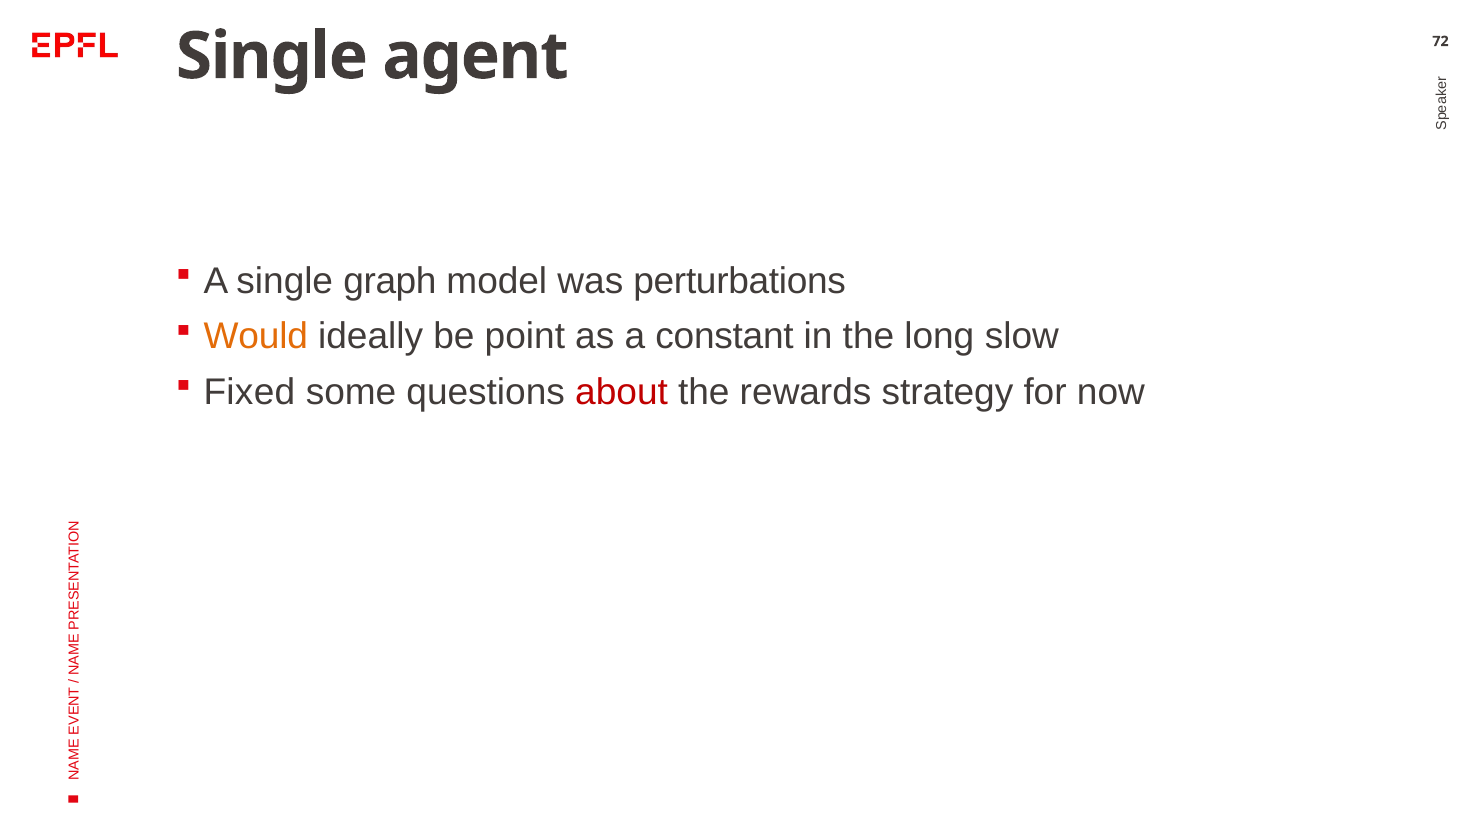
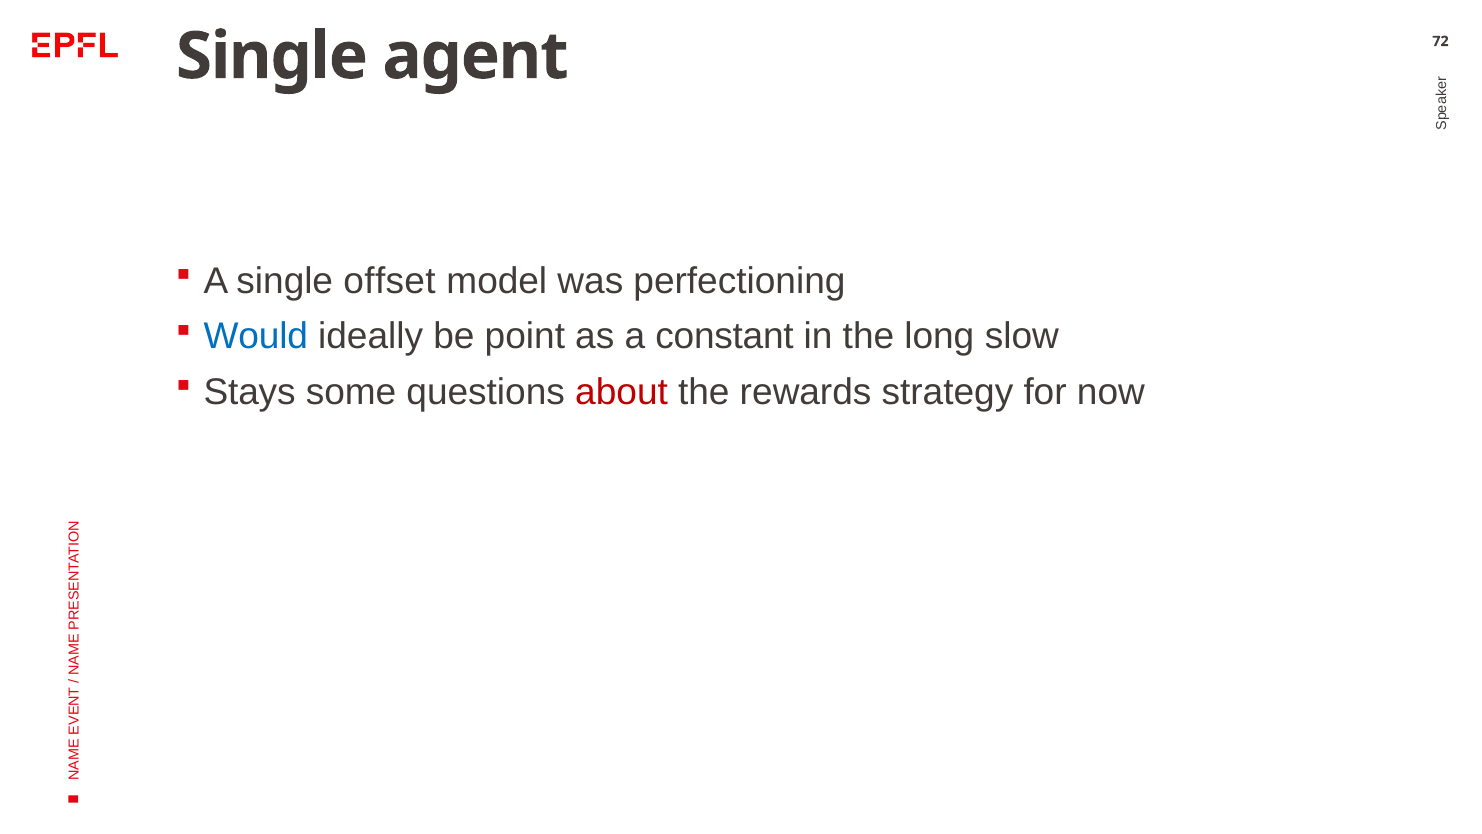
graph: graph -> offset (390, 281)
perturbations: perturbations -> perfectioning (739, 281)
Would colour: orange -> blue (256, 336)
Fixed: Fixed -> Stays (250, 392)
